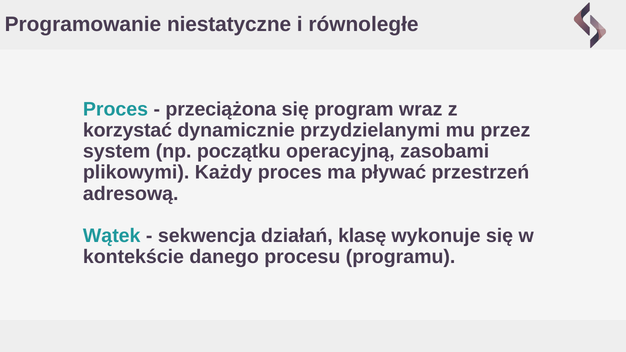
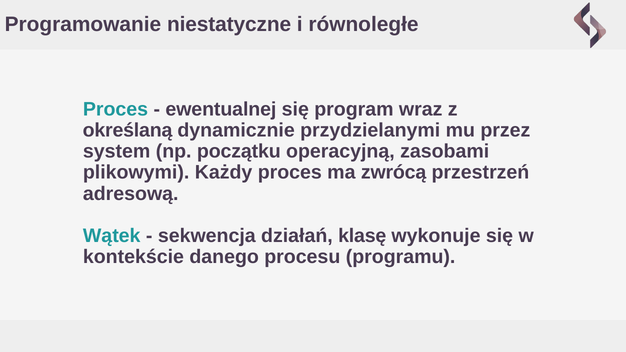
przeciążona: przeciążona -> ewentualnej (221, 109)
korzystać: korzystać -> określaną (128, 130)
pływać: pływać -> zwrócą (394, 173)
